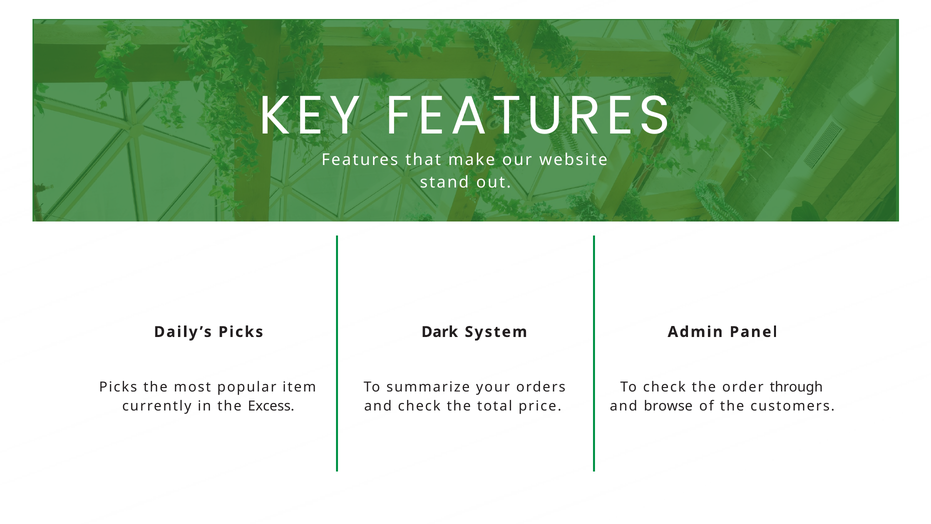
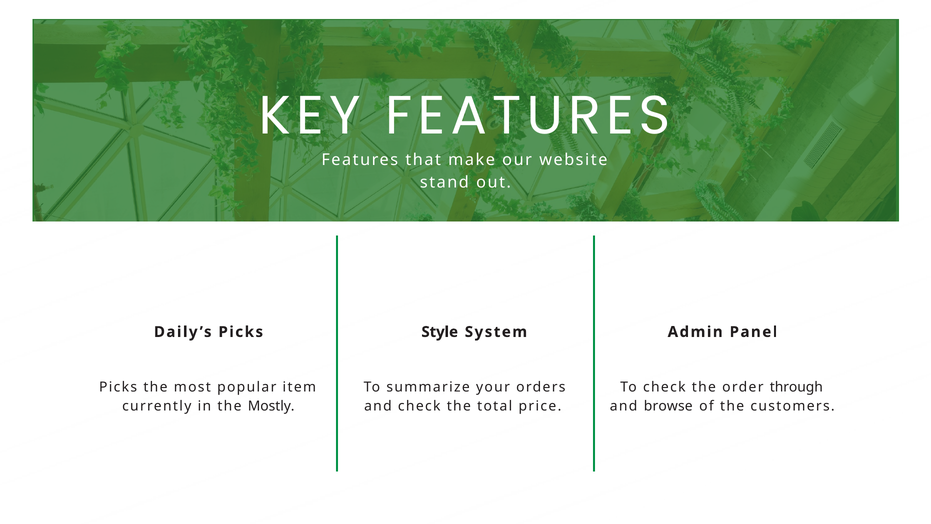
Dark: Dark -> Style (440, 332)
Excess: Excess -> Mostly (271, 406)
